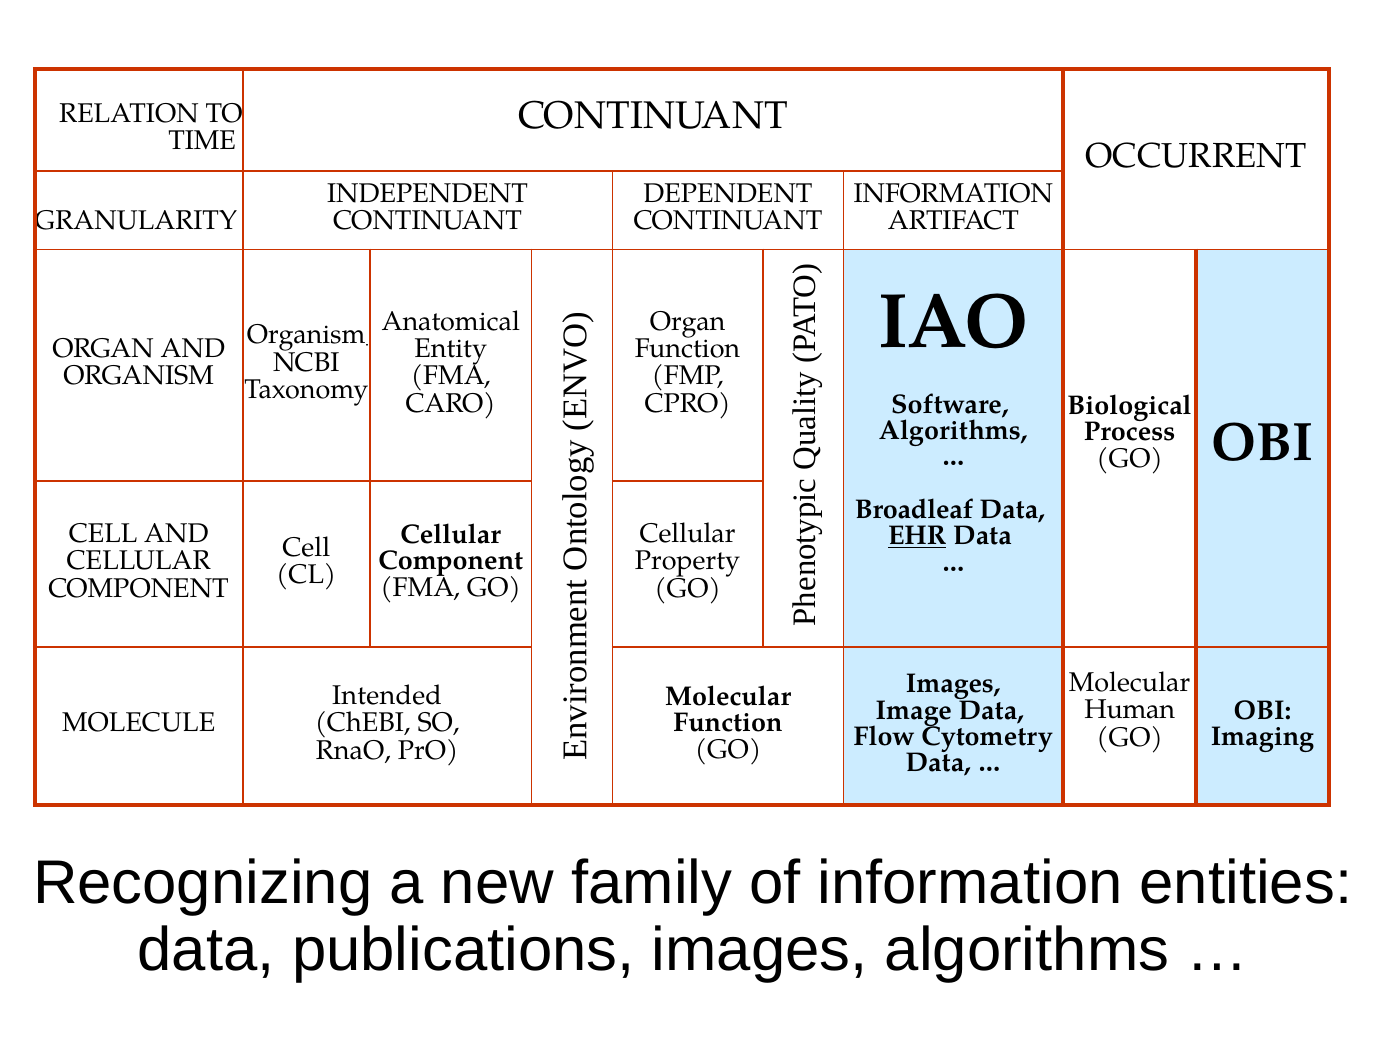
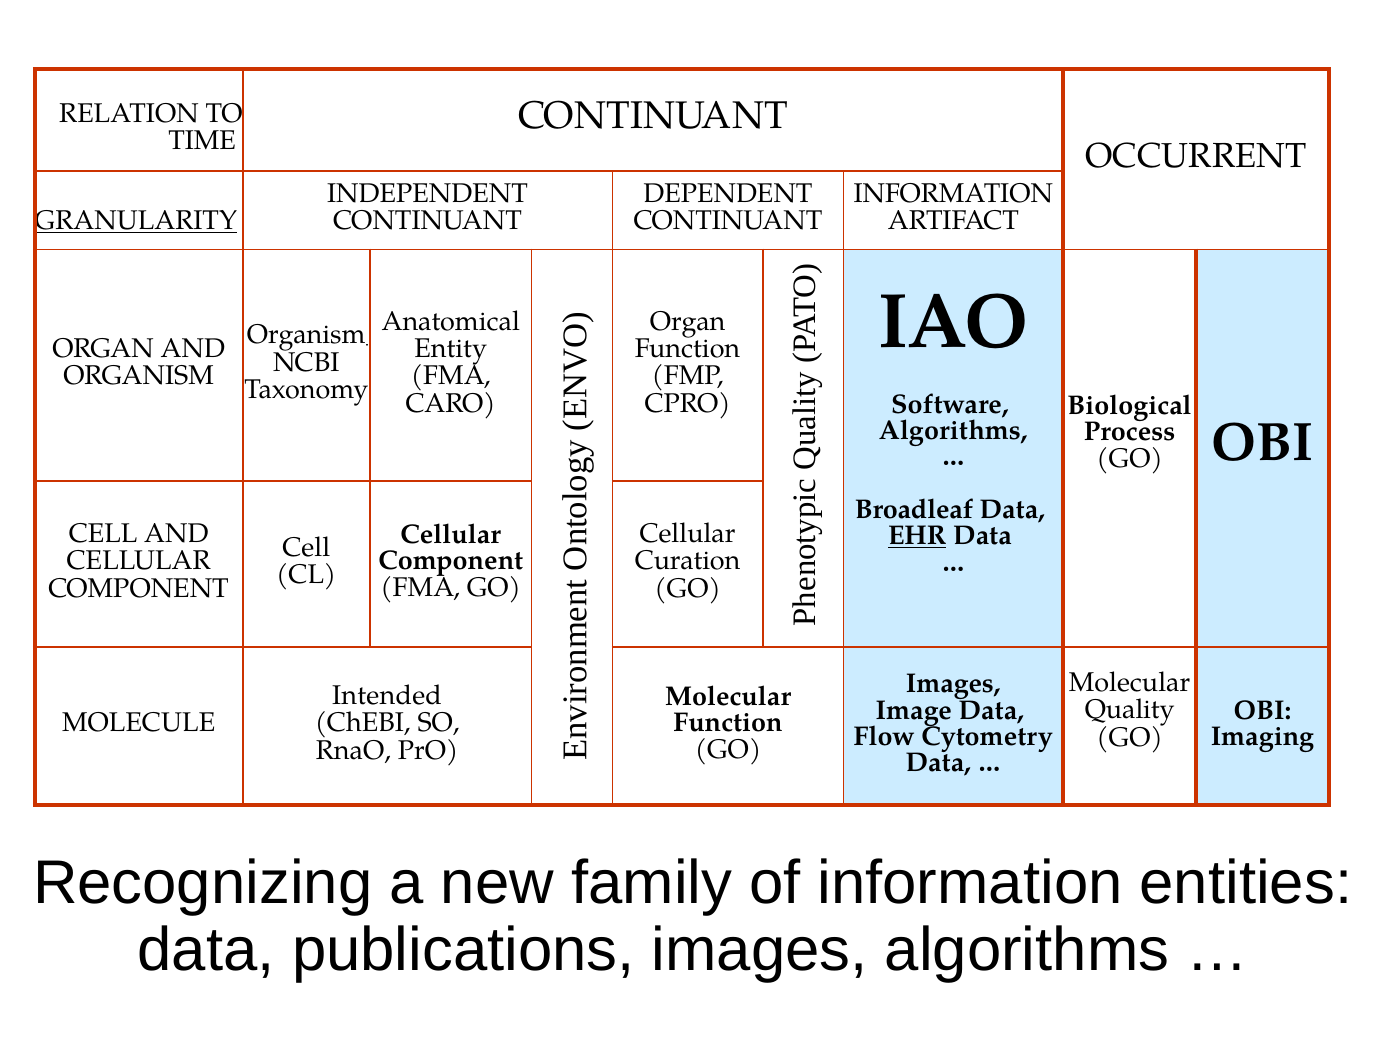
GRANULARITY underline: none -> present (136, 221)
Property: Property -> Curation (688, 561)
Human: Human -> Quality (1130, 710)
